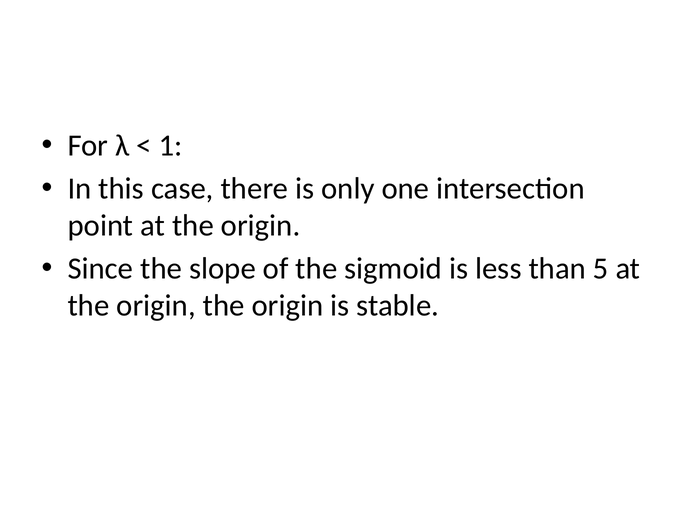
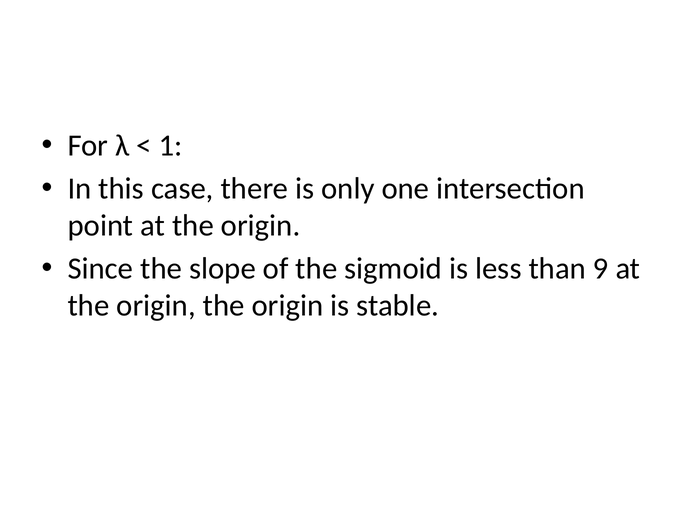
5: 5 -> 9 (601, 269)
